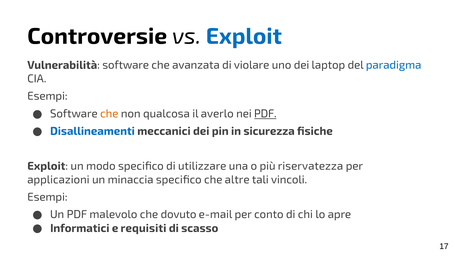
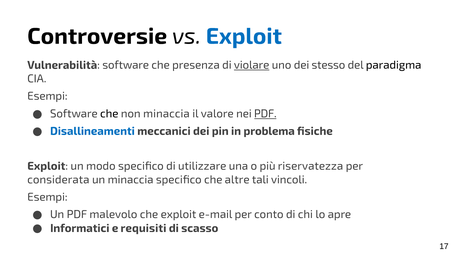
avanzata: avanzata -> presenza (196, 65)
violare underline: none -> present (252, 65)
laptop: laptop -> stesso (328, 65)
paradigma colour: blue -> black (394, 65)
che colour: orange -> black (109, 114)
non qualcosa: qualcosa -> minaccia (166, 114)
averlo: averlo -> valore (217, 114)
sicurezza: sicurezza -> problema (269, 131)
applicazioni: applicazioni -> considerata (58, 180)
che dovuto: dovuto -> exploit (179, 215)
